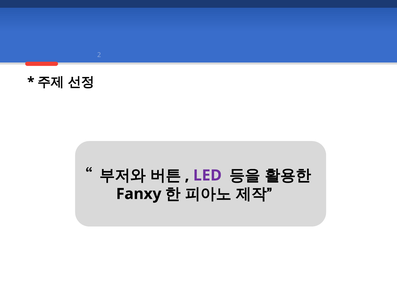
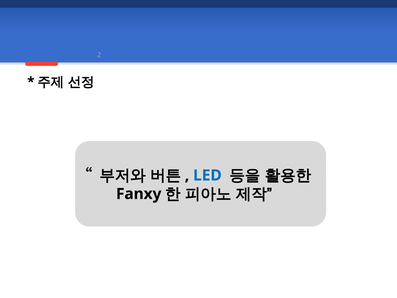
LED colour: purple -> blue (207, 175)
